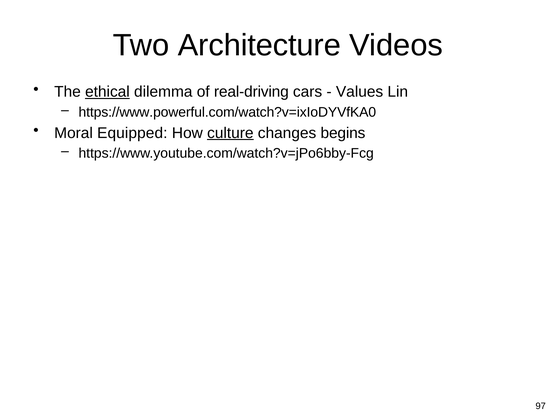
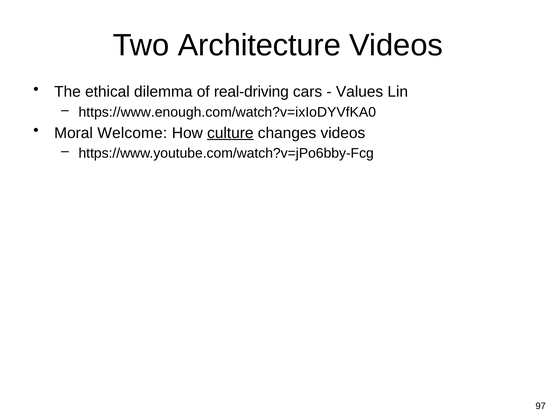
ethical underline: present -> none (107, 92)
https://www.powerful.com/watch?v=ixIoDYVfKA0: https://www.powerful.com/watch?v=ixIoDYVfKA0 -> https://www.enough.com/watch?v=ixIoDYVfKA0 (227, 112)
Equipped: Equipped -> Welcome (132, 133)
changes begins: begins -> videos (343, 133)
